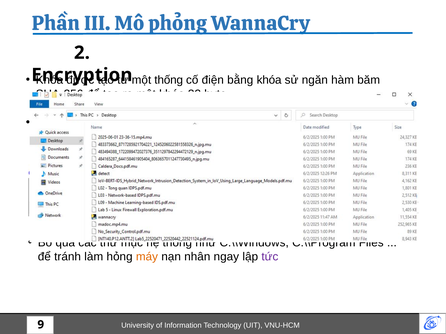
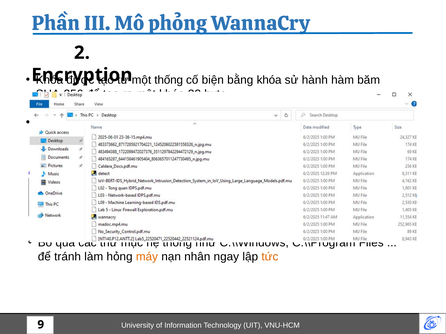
điện: điện -> biện (213, 80)
ngăn: ngăn -> hành (315, 80)
tức colour: purple -> orange (270, 257)
